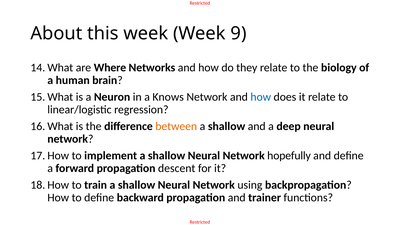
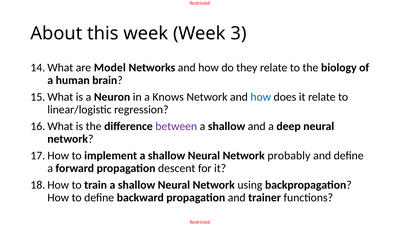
9: 9 -> 3 (239, 34)
Where: Where -> Model (110, 68)
between colour: orange -> purple (176, 126)
hopefully: hopefully -> probably (289, 156)
